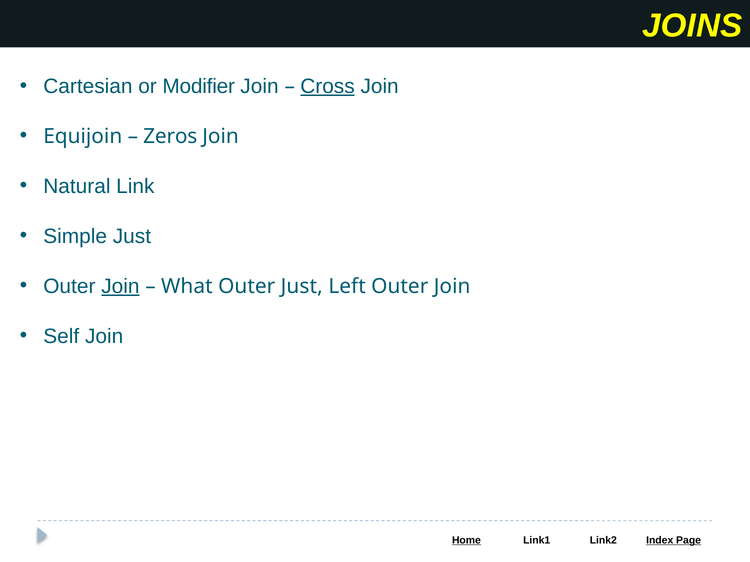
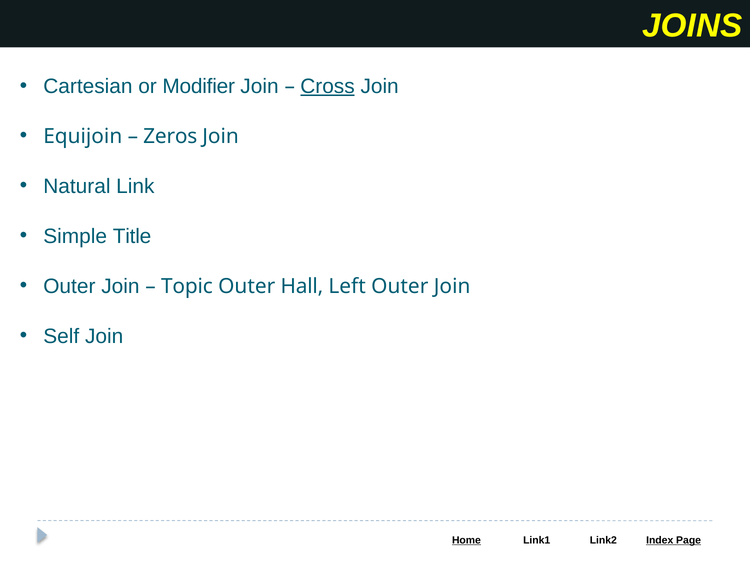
Simple Just: Just -> Title (132, 236)
Join underline: present -> none (120, 286)
What: What -> Topic (187, 286)
Outer Just: Just -> Hall (302, 286)
